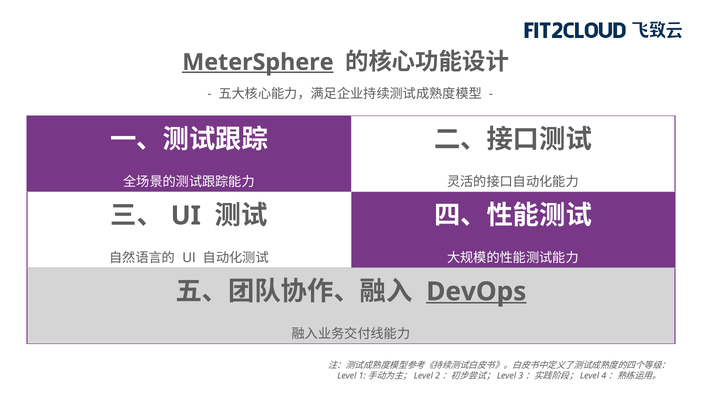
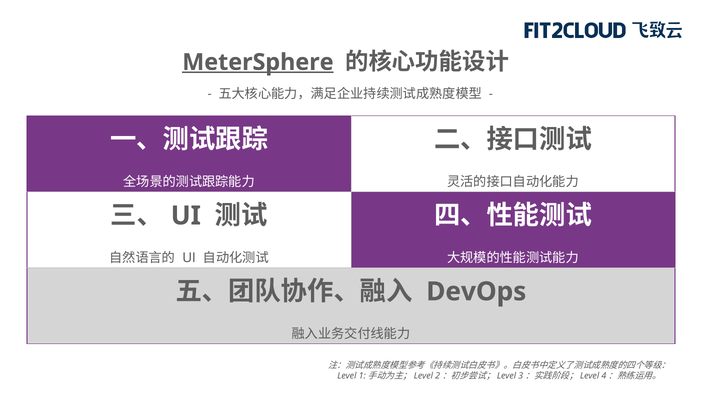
DevOps underline: present -> none (476, 292)
